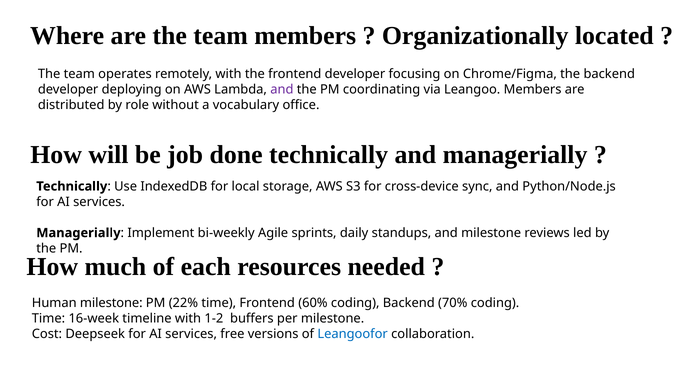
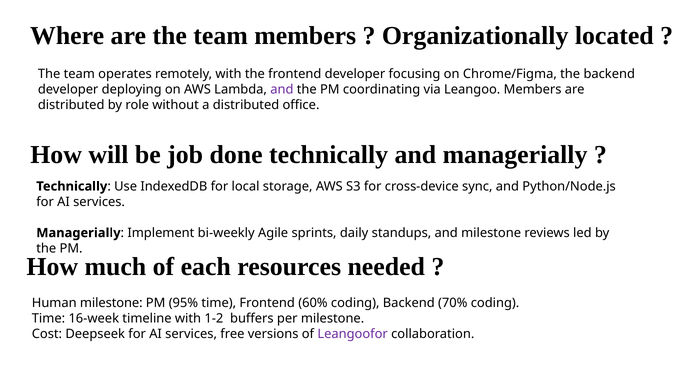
a vocabulary: vocabulary -> distributed (246, 105)
22%: 22% -> 95% (183, 303)
Leangoofor colour: blue -> purple (353, 334)
